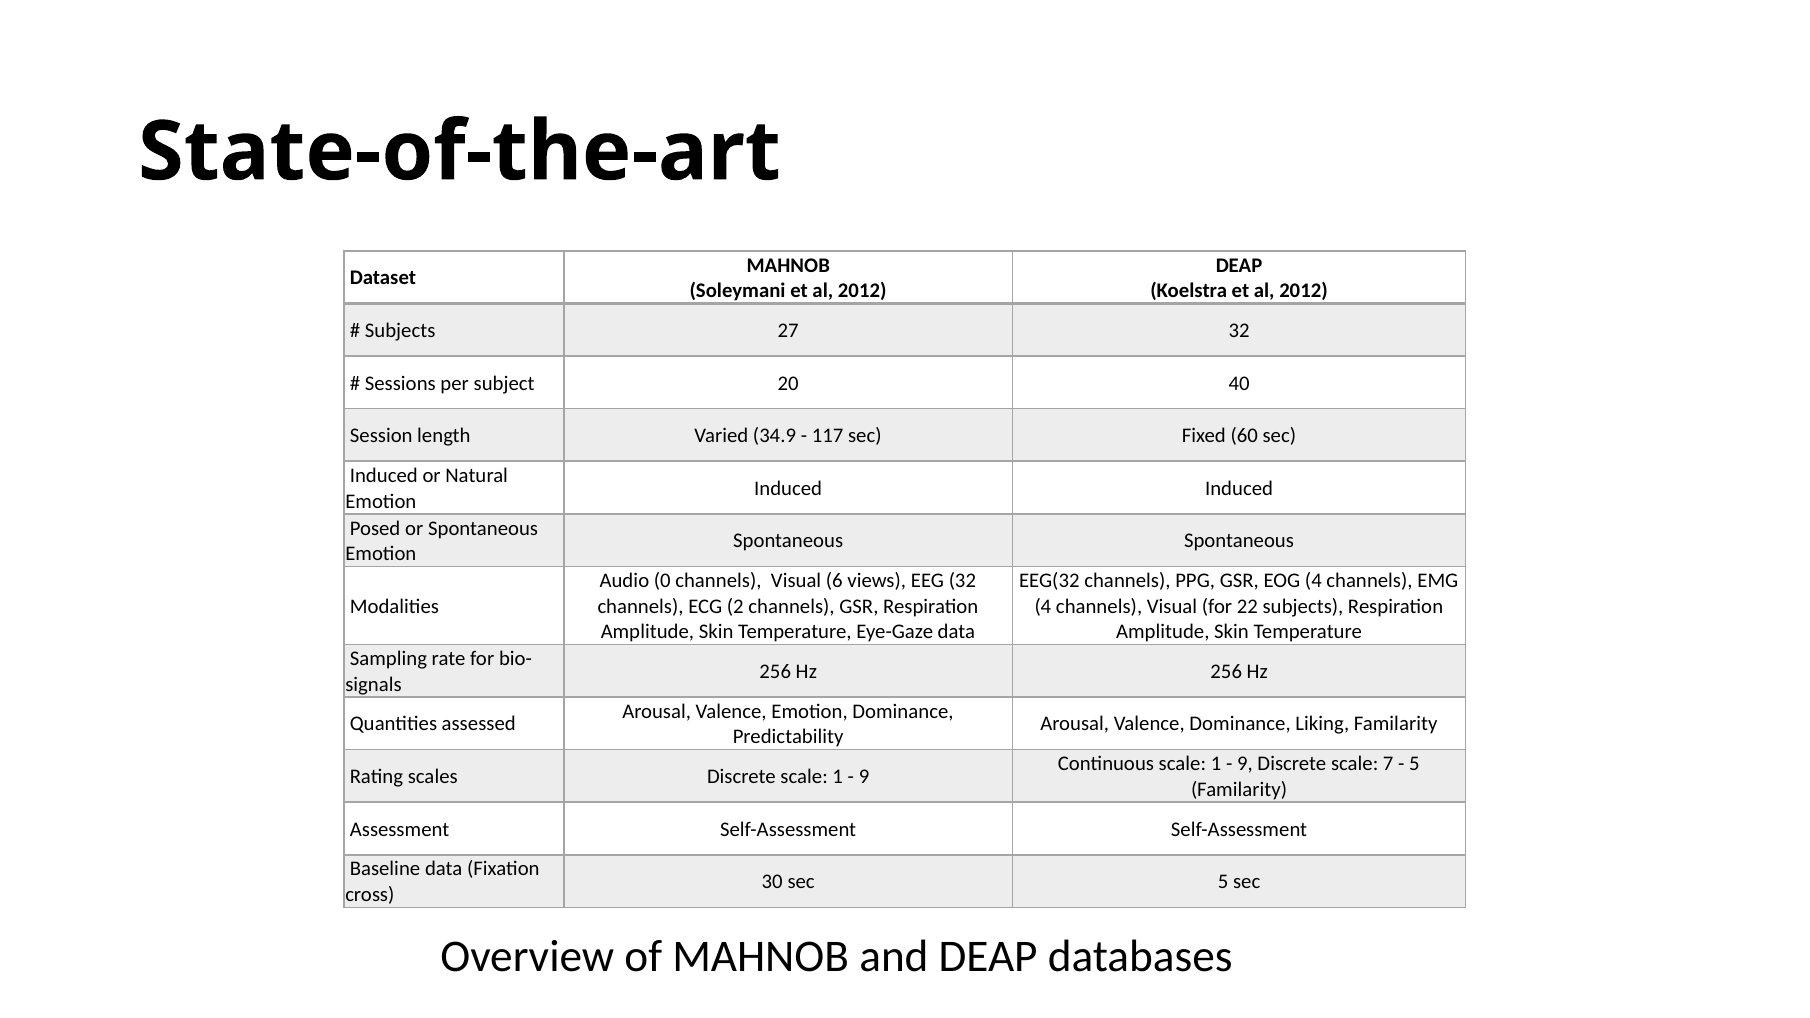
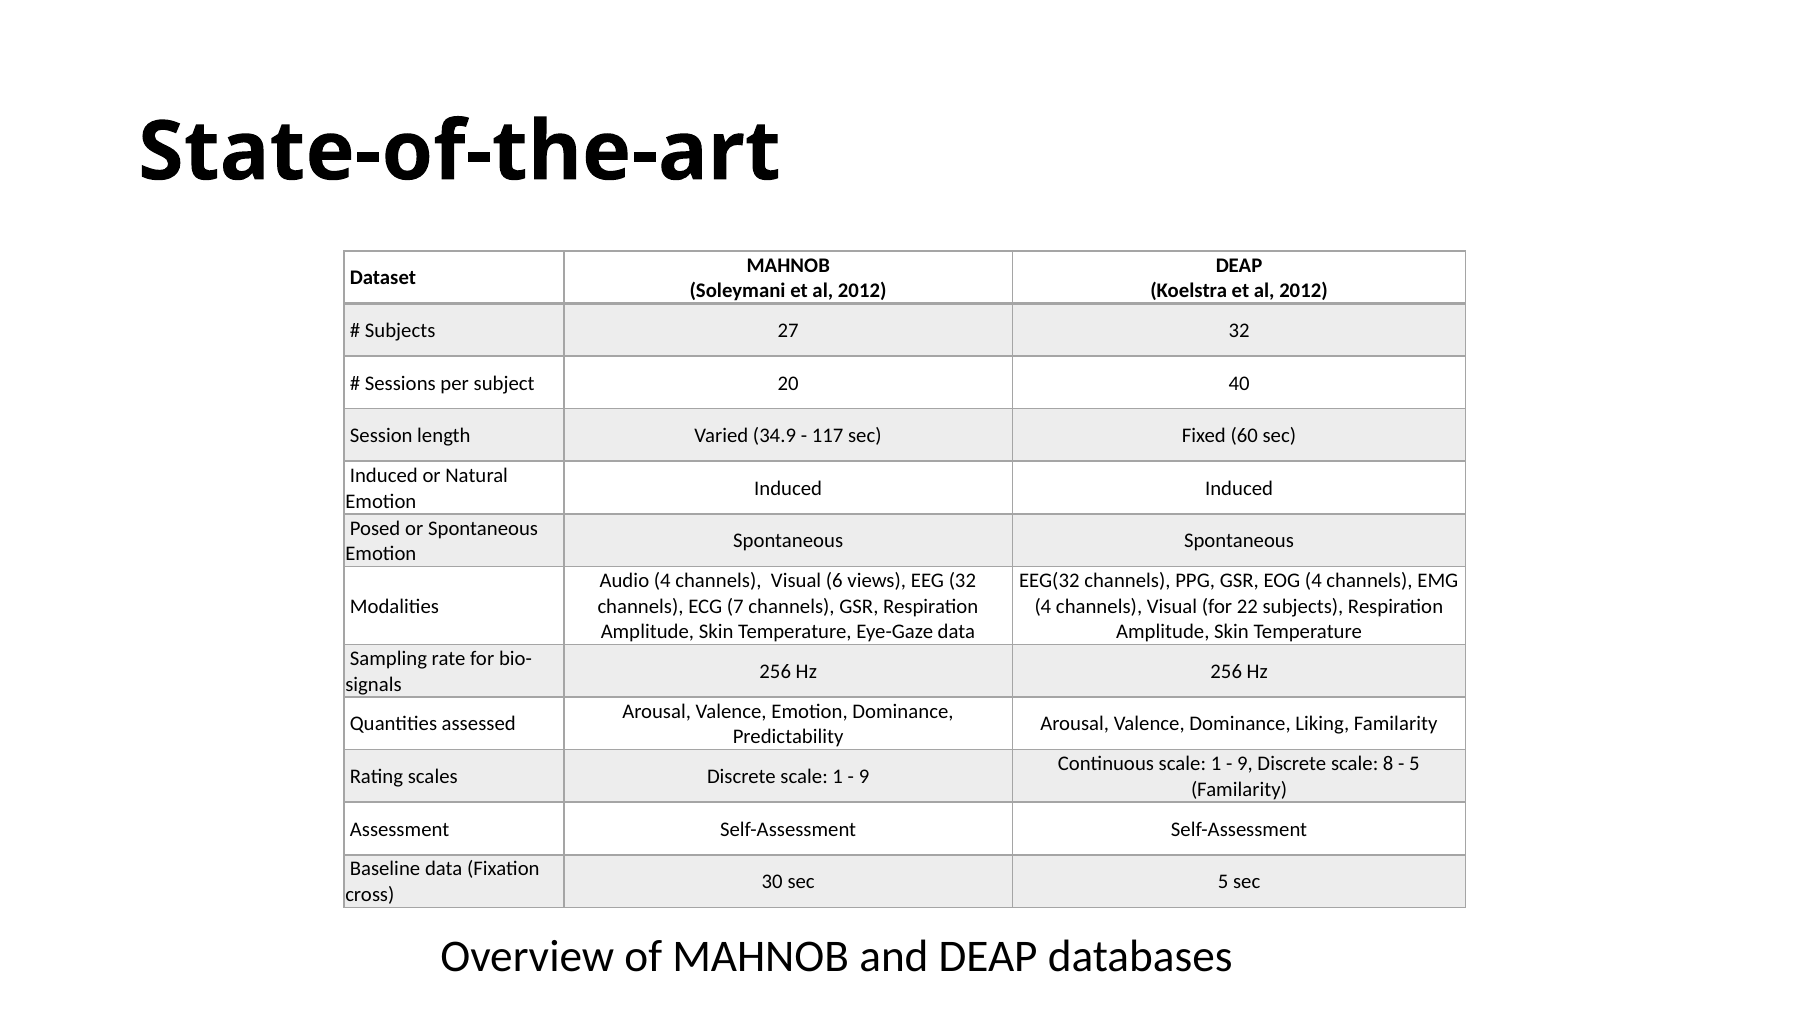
Audio 0: 0 -> 4 (662, 581)
2: 2 -> 7 (735, 606)
7: 7 -> 8 (1388, 764)
